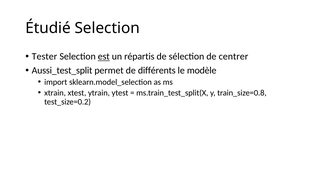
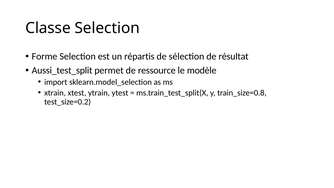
Étudié: Étudié -> Classe (48, 28)
Tester: Tester -> Forme (45, 56)
est underline: present -> none (104, 56)
centrer: centrer -> résultat (234, 56)
différents: différents -> ressource (157, 70)
